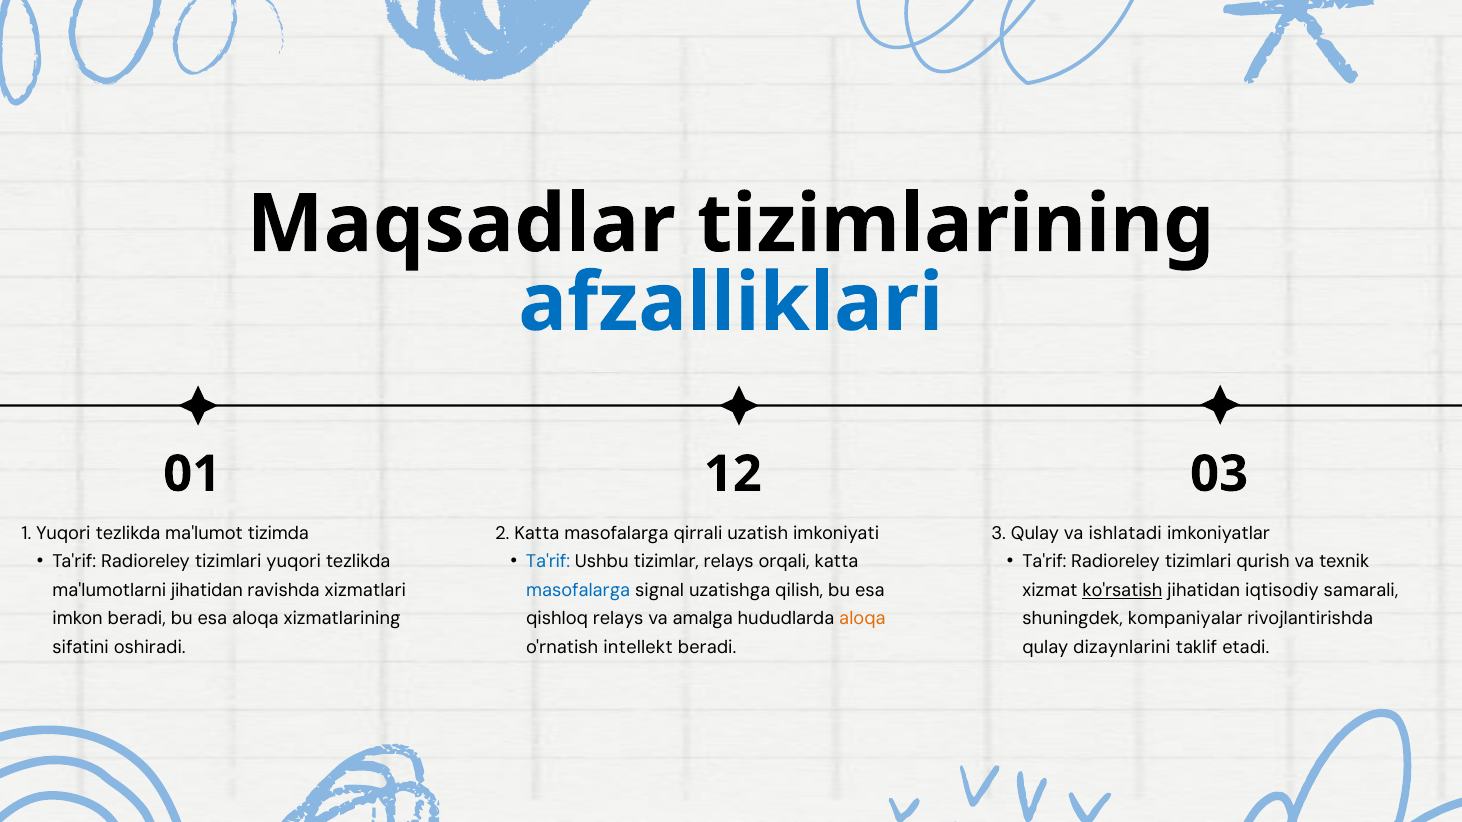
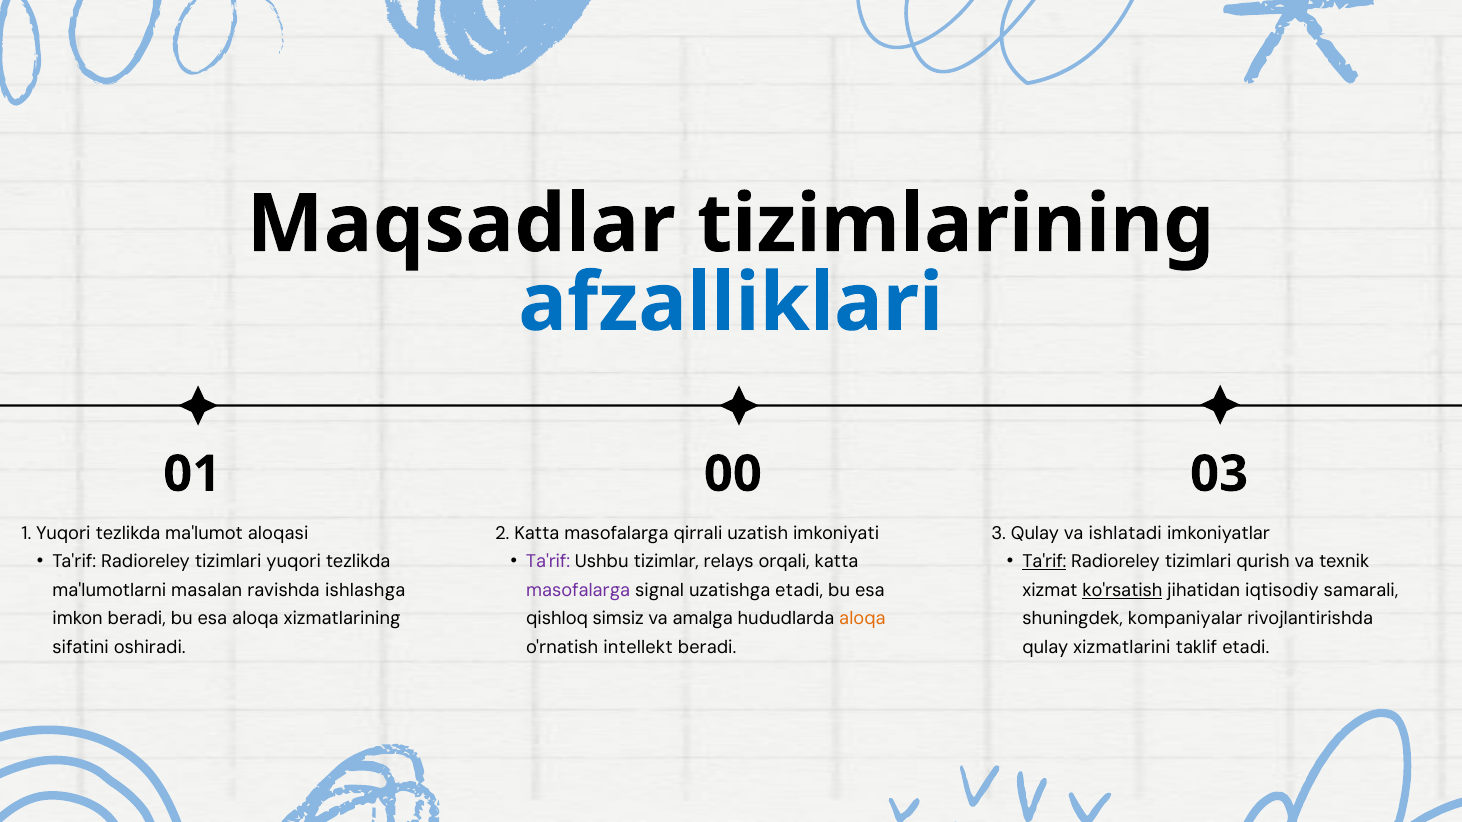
12: 12 -> 00 (733, 474)
tizimda: tizimda -> aloqasi (278, 533)
Ta'rif colour: blue -> purple (548, 562)
Ta'rif underline: none -> present (1044, 562)
ma'lumotlarni jihatidan: jihatidan -> masalan (207, 590)
xizmatlari: xizmatlari -> ishlashga (365, 590)
masofalarga colour: blue -> purple (578, 590)
uzatishga qilish: qilish -> etadi (799, 590)
qishloq relays: relays -> simsiz (618, 619)
dizaynlarini: dizaynlarini -> xizmatlarini (1122, 648)
